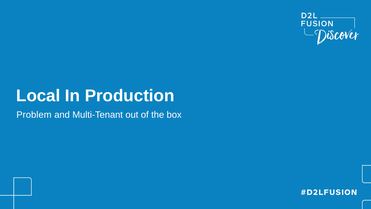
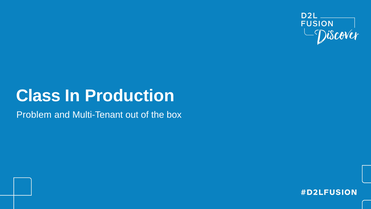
Local: Local -> Class (38, 96)
